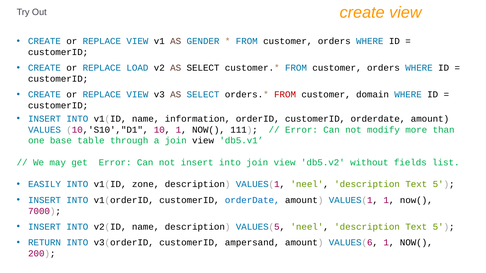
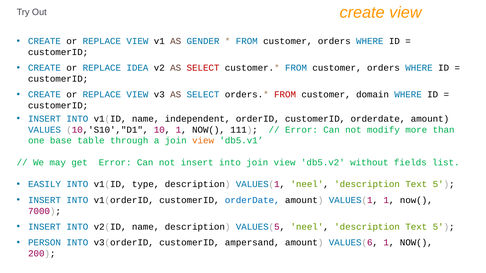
LOAD: LOAD -> IDEA (137, 68)
SELECT colour: black -> red (203, 68)
information: information -> independent (198, 119)
view colour: black -> orange (203, 141)
zone: zone -> type (146, 185)
RETURN: RETURN -> PERSON (44, 243)
